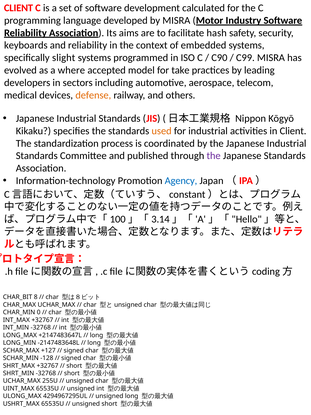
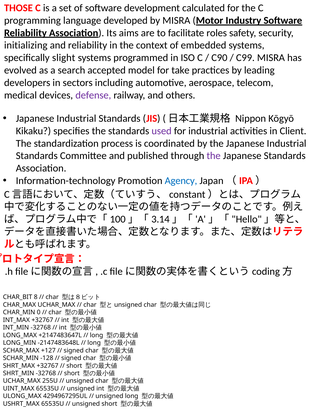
CLIENT: CLIENT -> THOSE (18, 8)
hash: hash -> roles (217, 33)
keyboards: keyboards -> initializing (26, 45)
where: where -> search (71, 70)
defense colour: orange -> purple (93, 95)
used colour: orange -> purple (162, 131)
